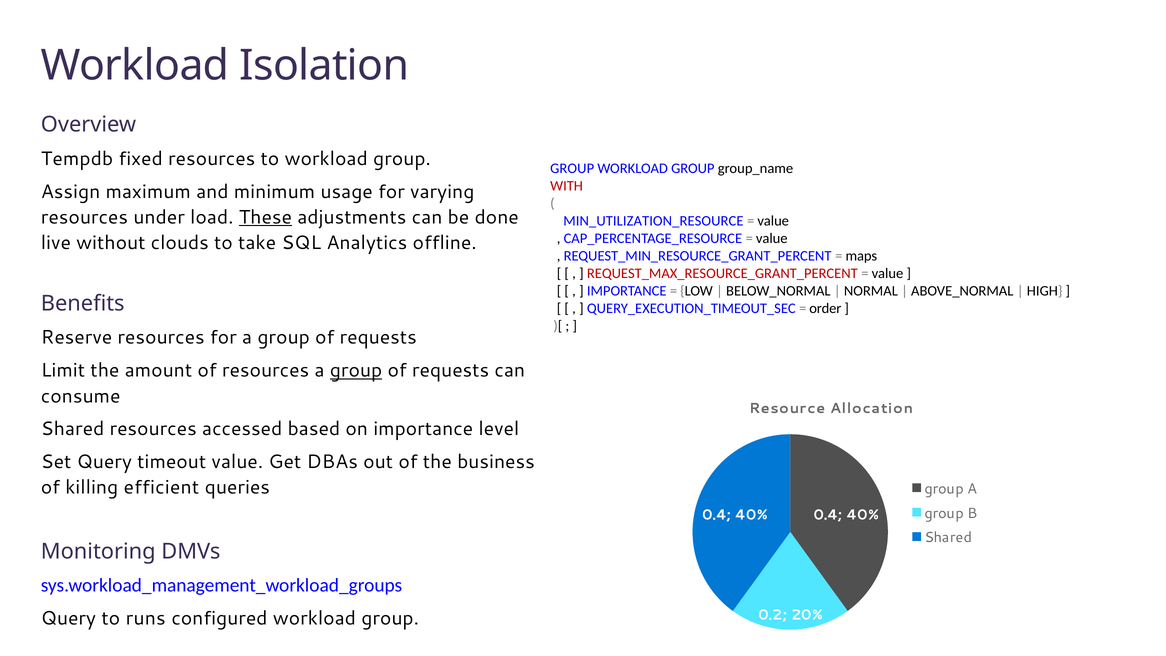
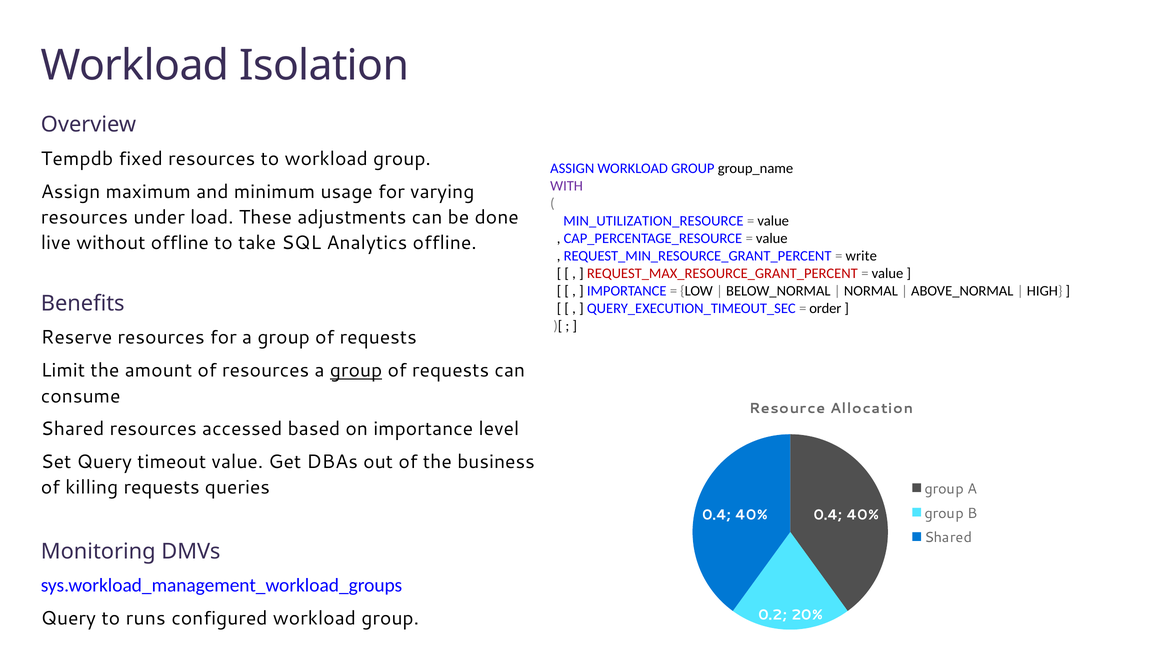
GROUP: GROUP -> ASSIGN (572, 168)
WITH colour: red -> purple (567, 186)
These underline: present -> none (265, 217)
without clouds: clouds -> offline (180, 243)
maps: maps -> write (861, 256)
killing efficient: efficient -> requests (162, 487)
